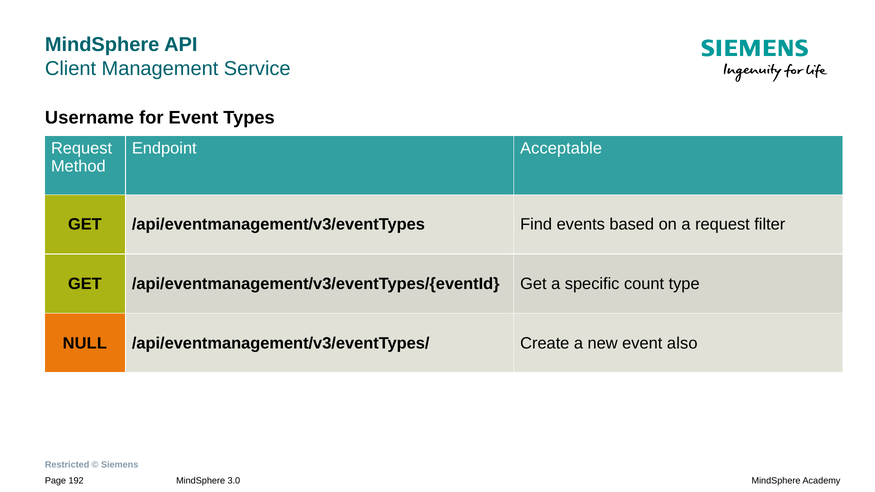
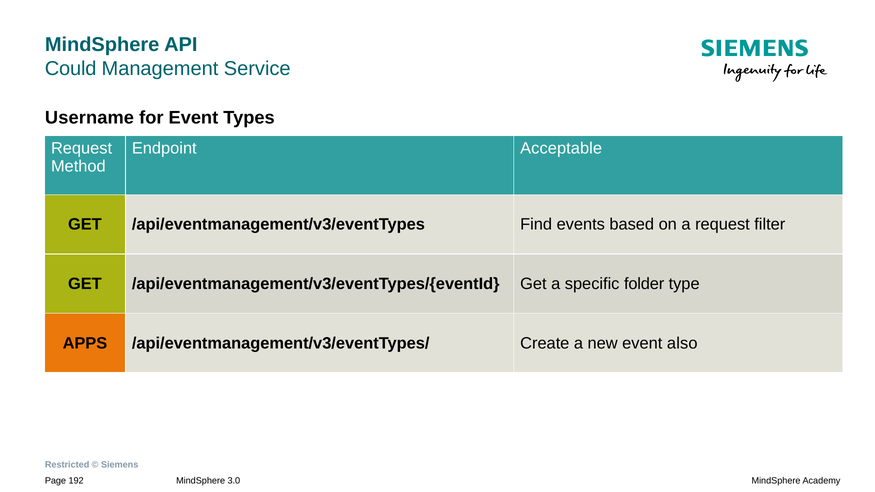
Client: Client -> Could (71, 68)
count: count -> folder (644, 284)
NULL: NULL -> APPS (85, 343)
